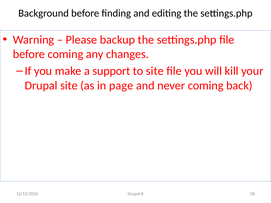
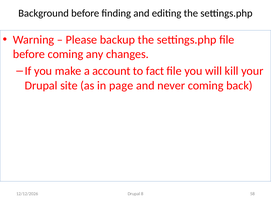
support: support -> account (111, 71)
to site: site -> fact (155, 71)
